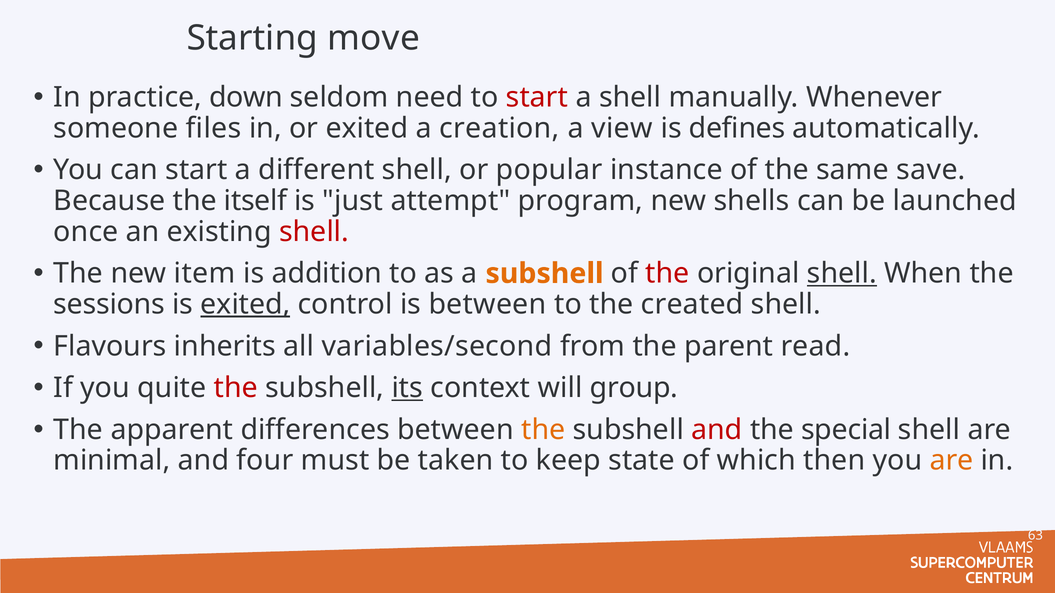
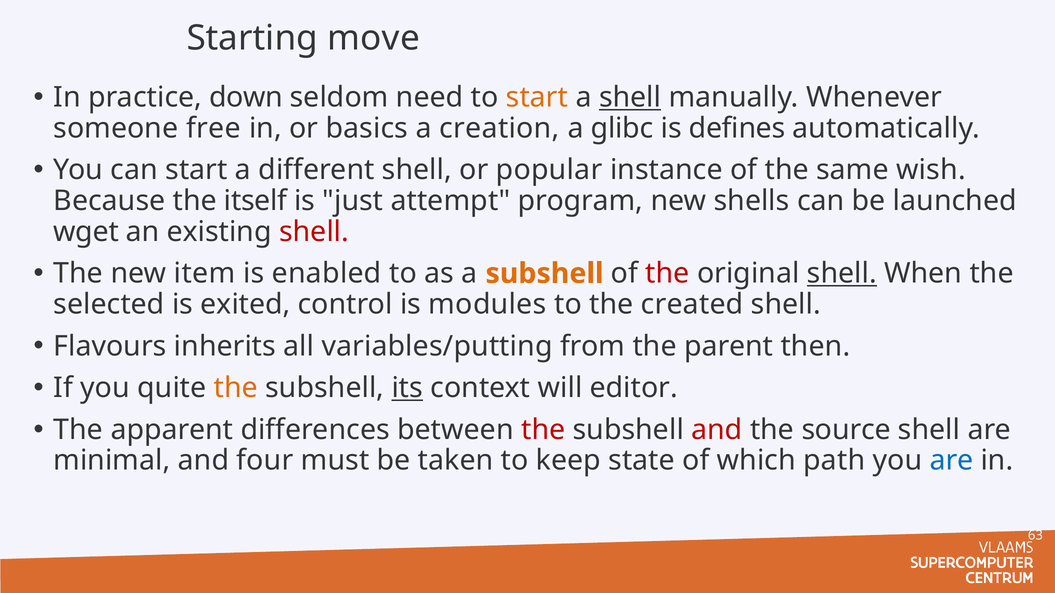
start colour: red -> orange (537, 98)
shell underline: none -> present (630, 98)
files: files -> free (214, 128)
or exited: exited -> basics (367, 128)
view: view -> glibc (622, 128)
save: save -> wish (931, 170)
once: once -> wget (86, 232)
addition: addition -> enabled (327, 274)
sessions: sessions -> selected (109, 305)
exited underline: present -> none (245, 305)
is between: between -> modules (488, 305)
variables/second: variables/second -> variables/putting (437, 346)
read: read -> then (815, 346)
the colour: red -> orange (236, 388)
group: group -> editor (634, 388)
the colour: orange -> red (543, 430)
special: special -> source (846, 430)
then: then -> path (834, 461)
are colour: orange -> blue (952, 461)
